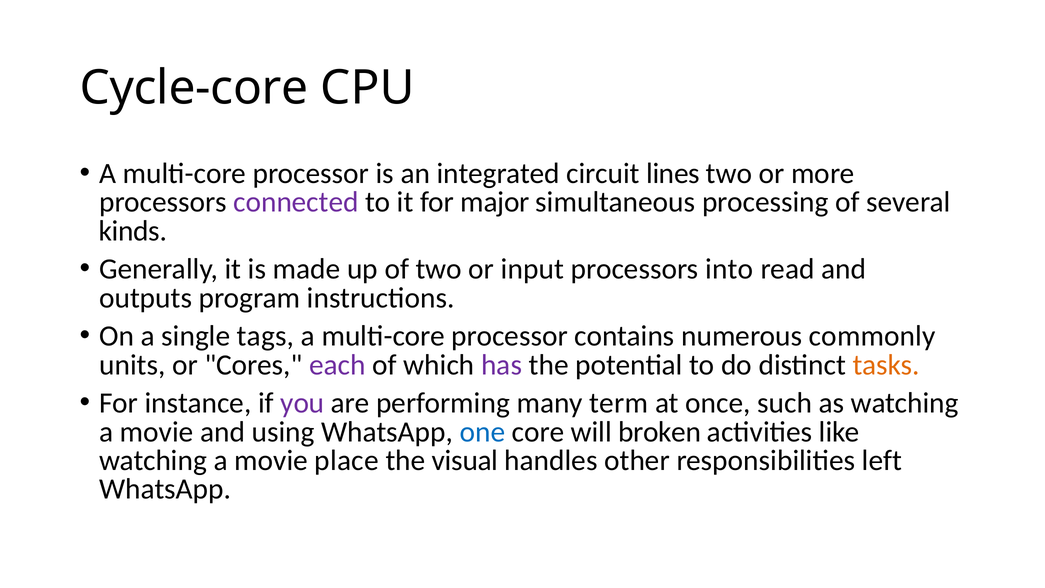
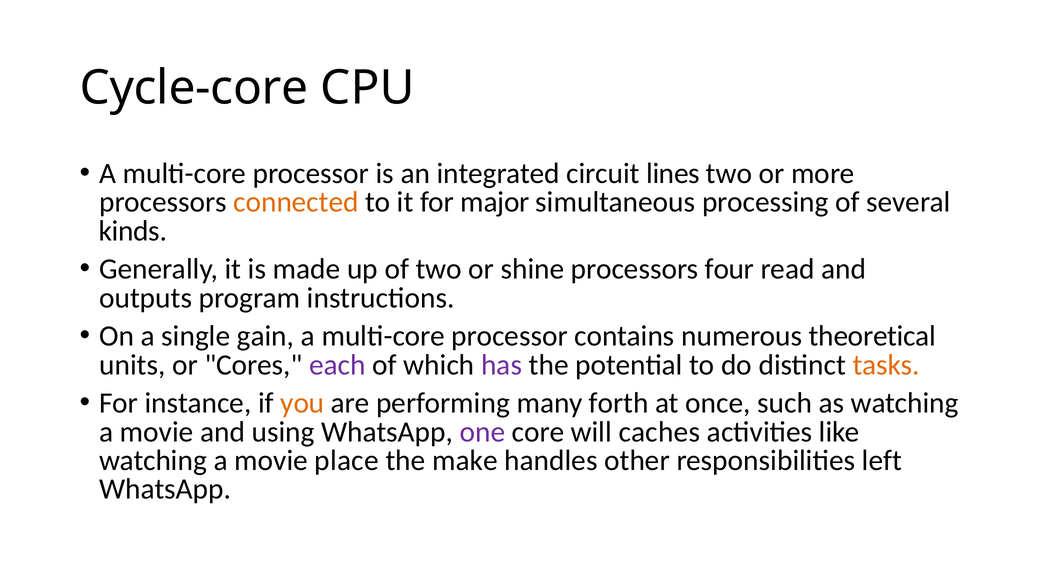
connected colour: purple -> orange (296, 202)
input: input -> shine (532, 269)
into: into -> four (730, 269)
tags: tags -> gain (266, 336)
commonly: commonly -> theoretical (872, 336)
you colour: purple -> orange (302, 403)
term: term -> forth (619, 403)
one colour: blue -> purple (483, 432)
broken: broken -> caches (659, 432)
visual: visual -> make (465, 460)
